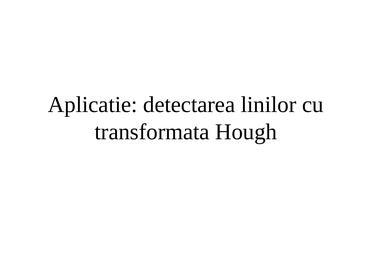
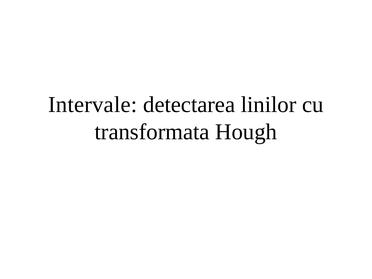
Aplicatie: Aplicatie -> Intervale (93, 105)
